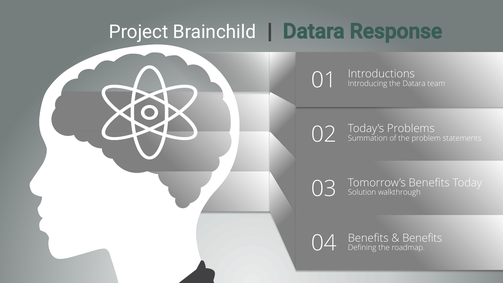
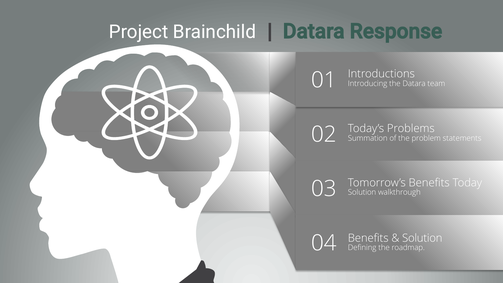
Benefits: Benefits -> Solution (422, 238)
